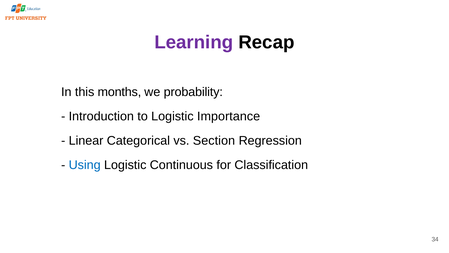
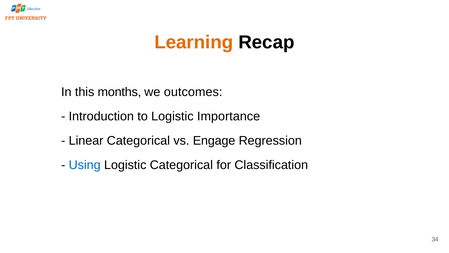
Learning colour: purple -> orange (194, 42)
probability: probability -> outcomes (193, 92)
Section: Section -> Engage (214, 140)
Logistic Continuous: Continuous -> Categorical (181, 165)
